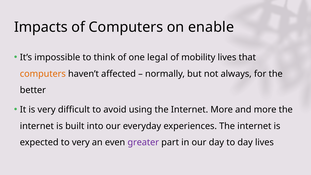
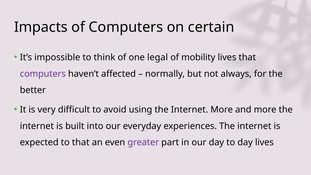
enable: enable -> certain (211, 27)
computers colour: orange -> purple (43, 74)
to very: very -> that (81, 142)
